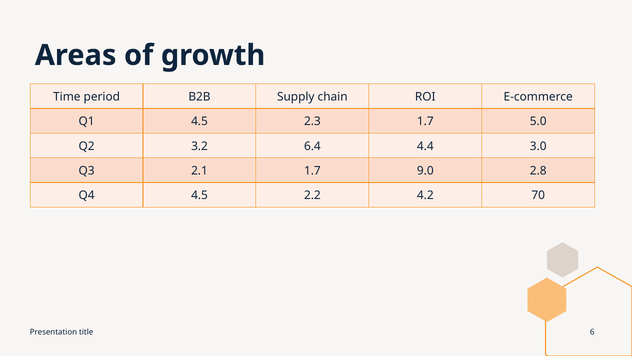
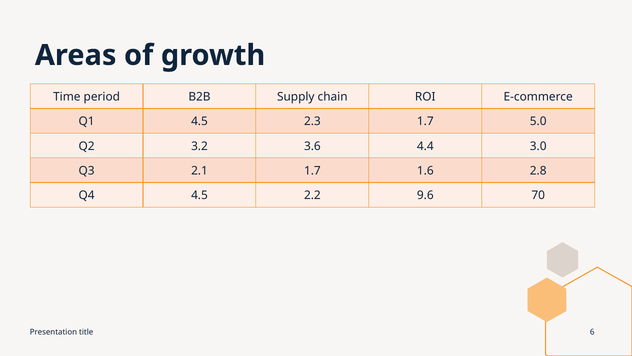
6.4: 6.4 -> 3.6 (312, 146)
9.0: 9.0 -> 1.6 (425, 171)
4.2: 4.2 -> 9.6 (425, 195)
